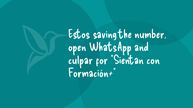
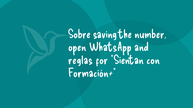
Estos: Estos -> Sobre (79, 34)
culpar: culpar -> reglas (81, 60)
